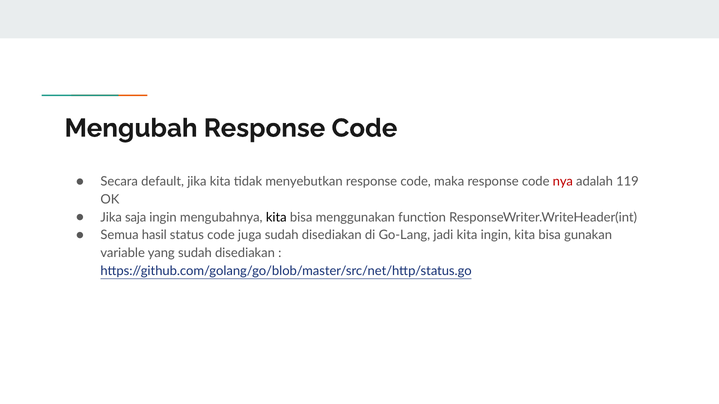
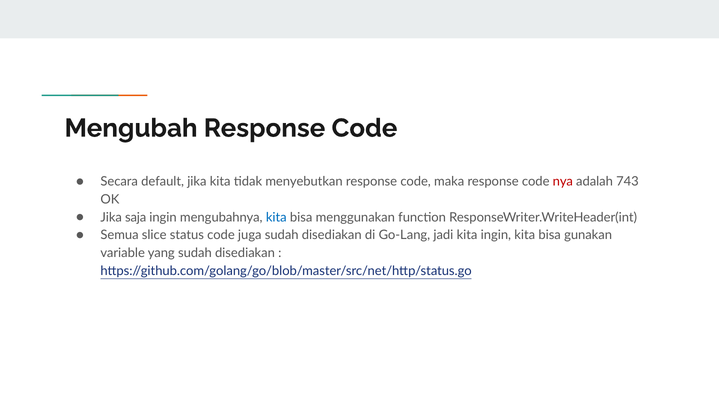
119: 119 -> 743 (628, 182)
kita colour: black -> blue (276, 218)
hasil: hasil -> slice (154, 235)
